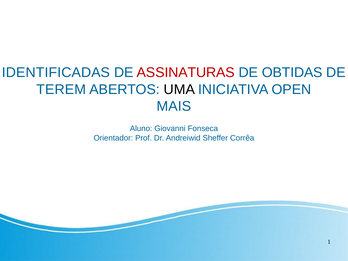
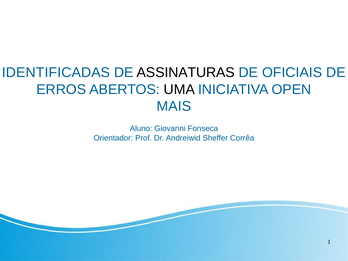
ASSINATURAS colour: red -> black (186, 73)
OBTIDAS: OBTIDAS -> OFICIAIS (292, 73)
TEREM: TEREM -> ERROS (61, 89)
